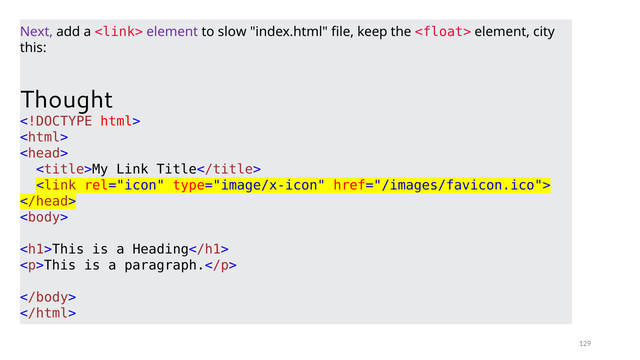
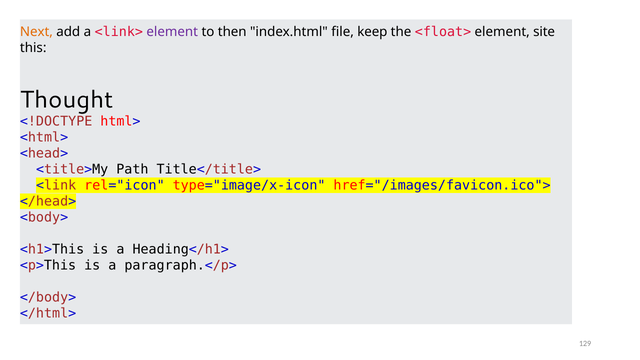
Next colour: purple -> orange (36, 32)
slow: slow -> then (232, 32)
city: city -> site (544, 32)
Link: Link -> Path (132, 169)
